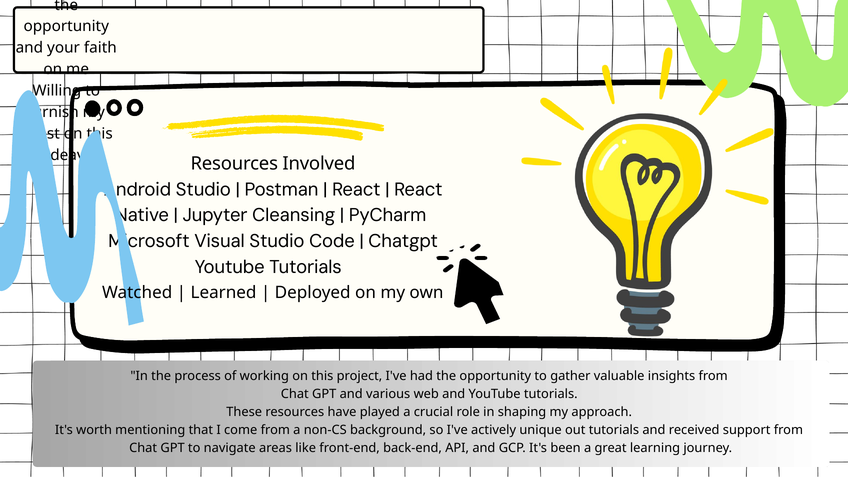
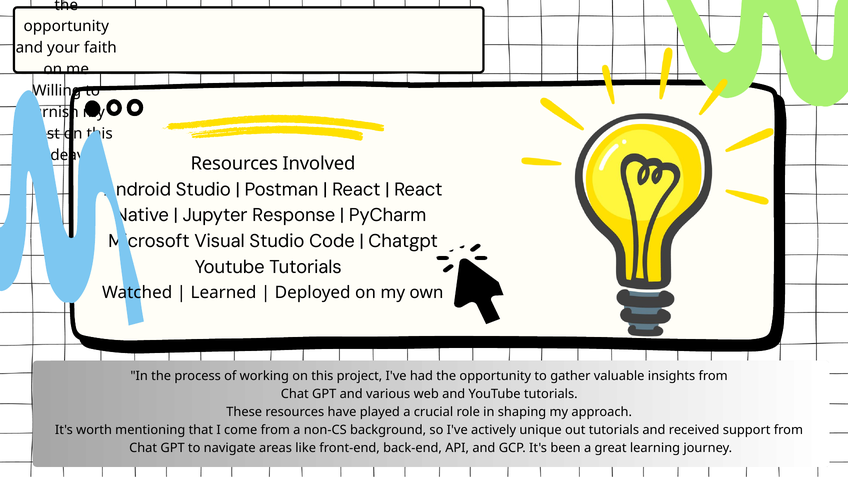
Cleansing: Cleansing -> Response (294, 215)
